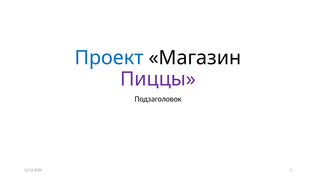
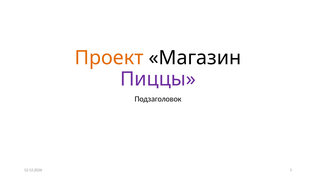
Проект colour: blue -> orange (109, 58)
